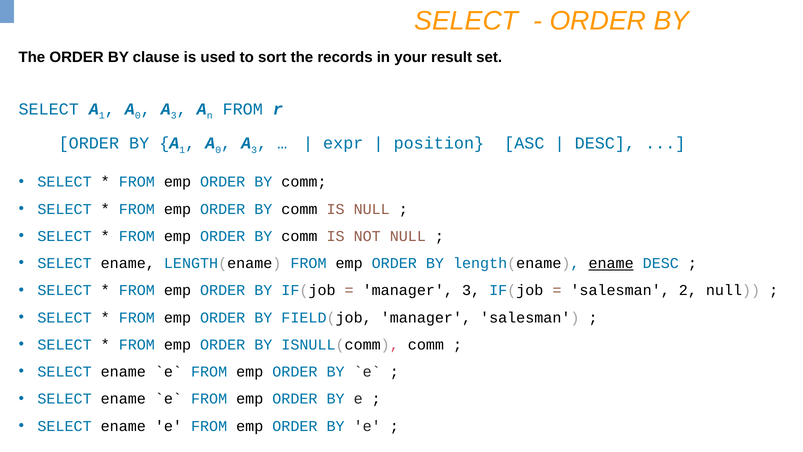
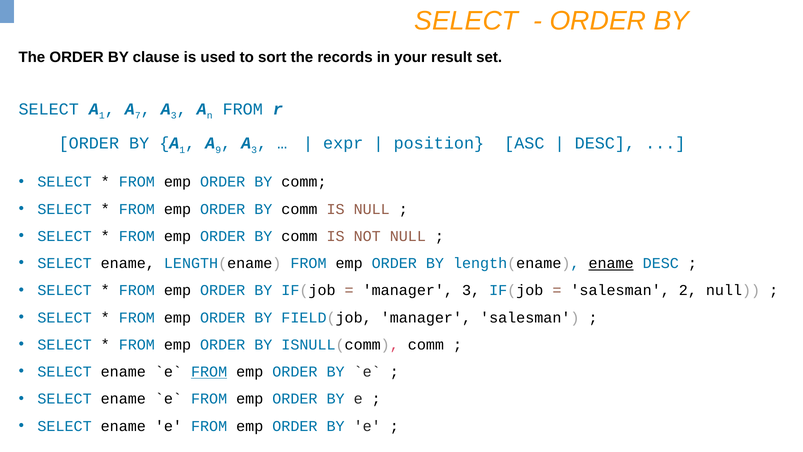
0: 0 -> 7 (138, 116)
0: 0 -> 9 (218, 150)
FROM underline: none -> present (209, 372)
